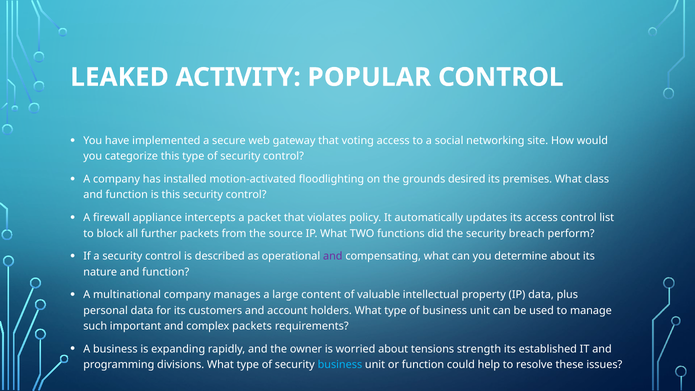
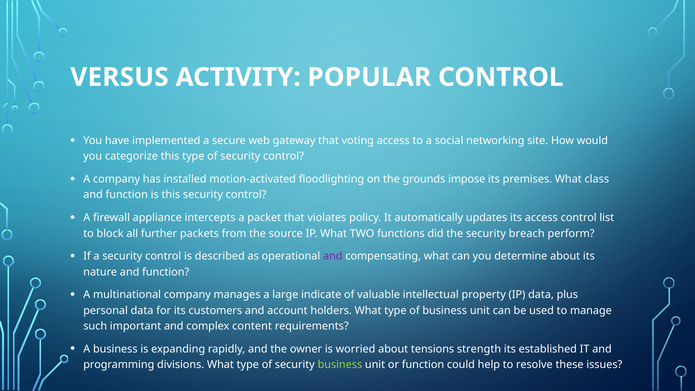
LEAKED: LEAKED -> VERSUS (119, 77)
desired: desired -> impose (467, 179)
content: content -> indicate (321, 295)
complex packets: packets -> content (252, 326)
business colour: light blue -> light green (340, 365)
